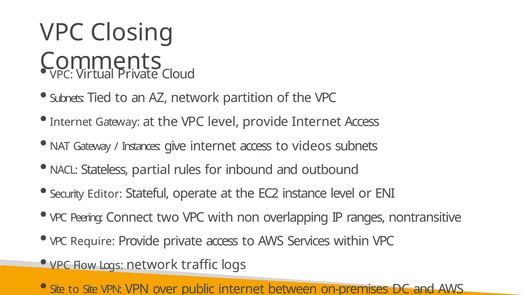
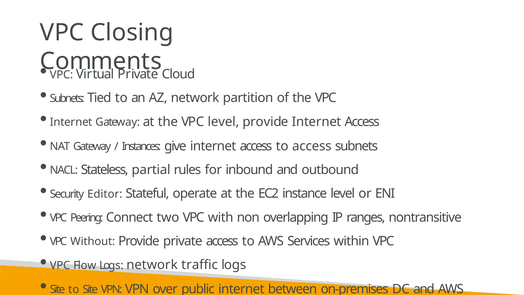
to videos: videos -> access (312, 146)
Require: Require -> Without (93, 241)
